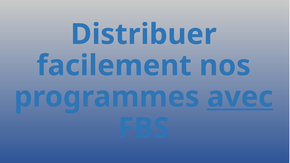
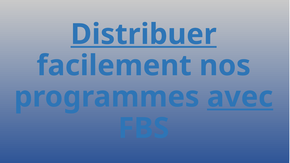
Distribuer underline: none -> present (144, 34)
